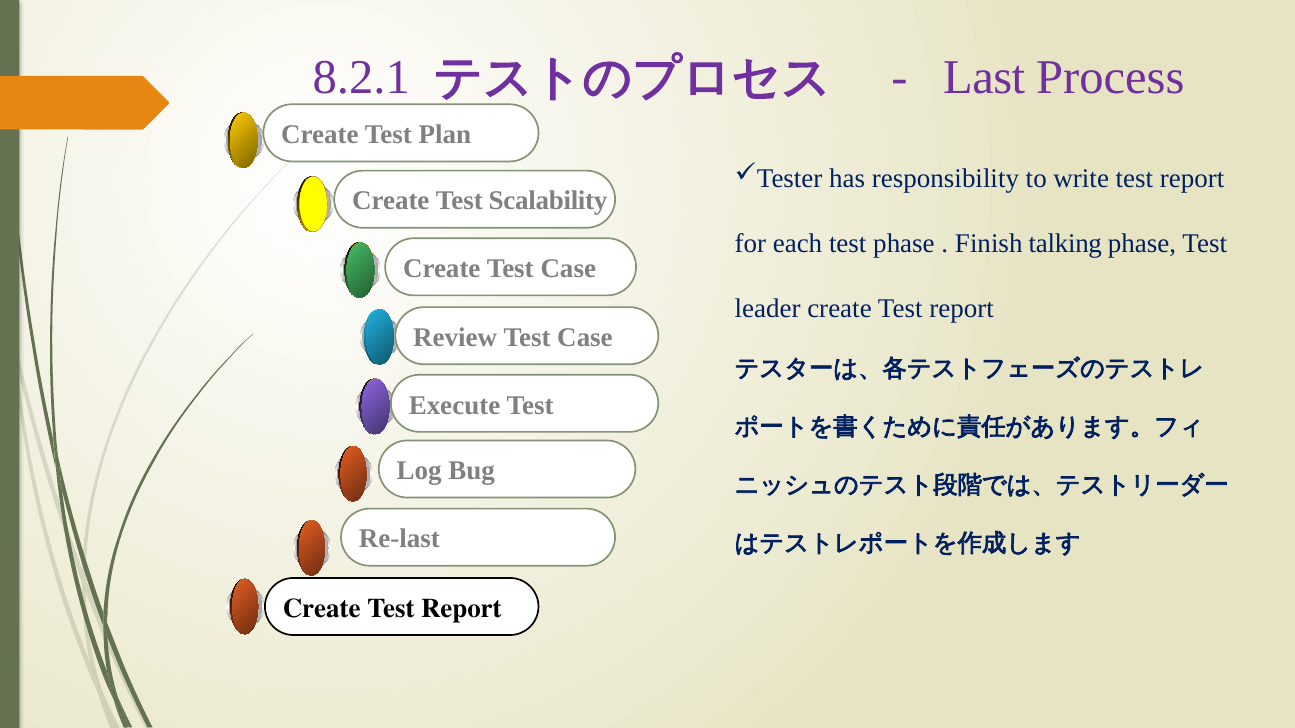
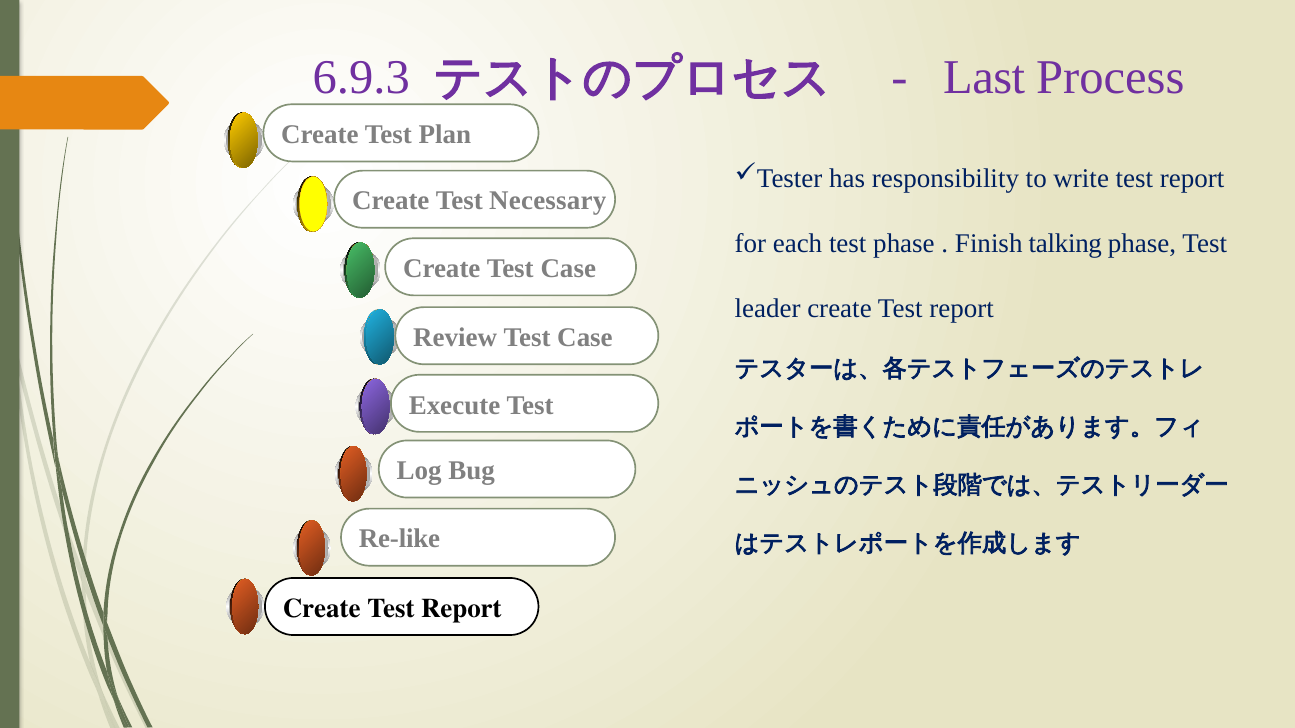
8.2.1: 8.2.1 -> 6.9.3 (361, 78)
Scalability: Scalability -> Necessary (548, 201)
Re-last: Re-last -> Re-like (399, 539)
